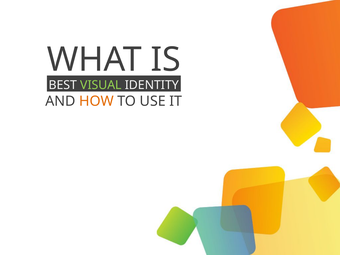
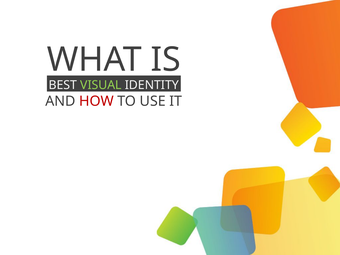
HOW colour: orange -> red (96, 101)
